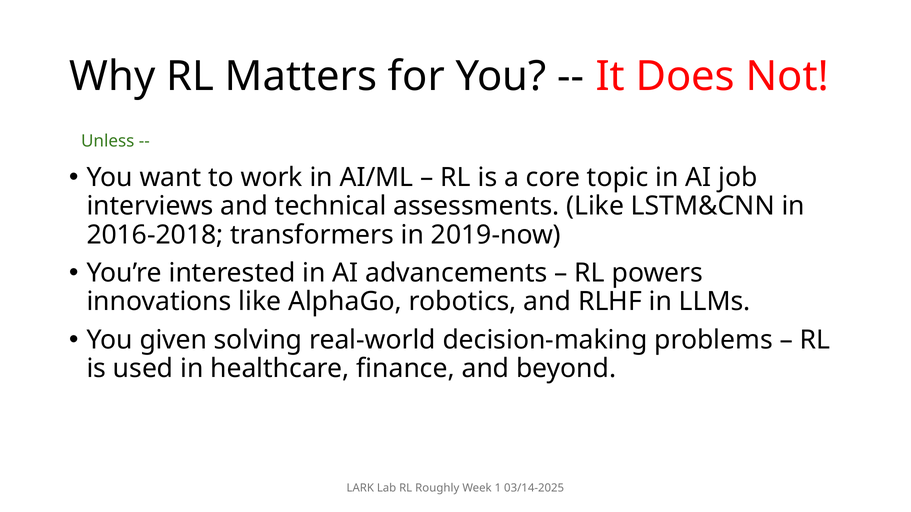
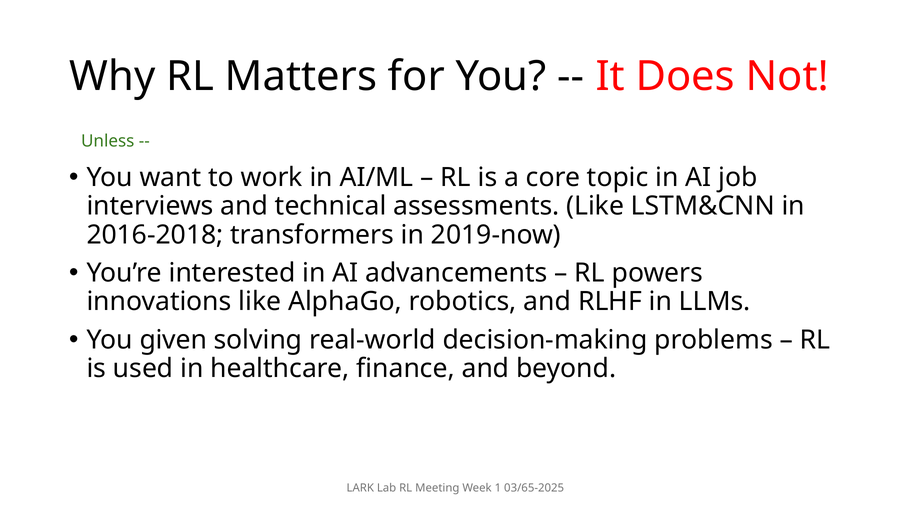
Roughly: Roughly -> Meeting (437, 488)
03/14-2025: 03/14-2025 -> 03/65-2025 (534, 488)
